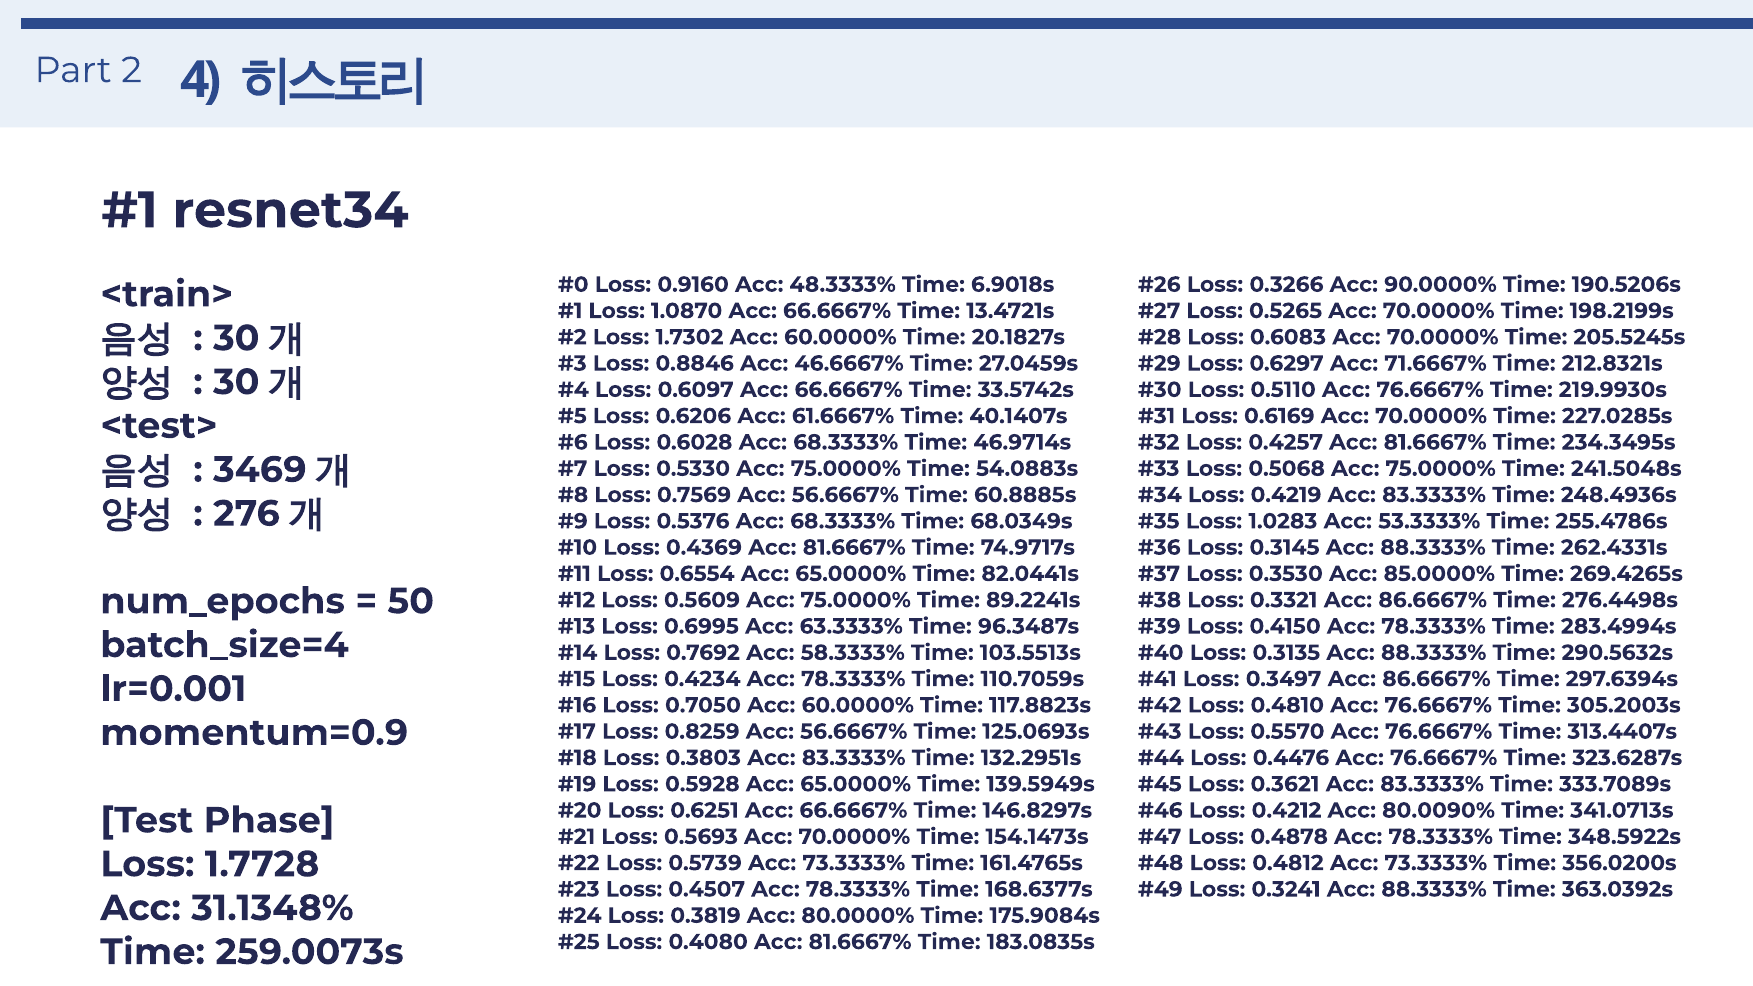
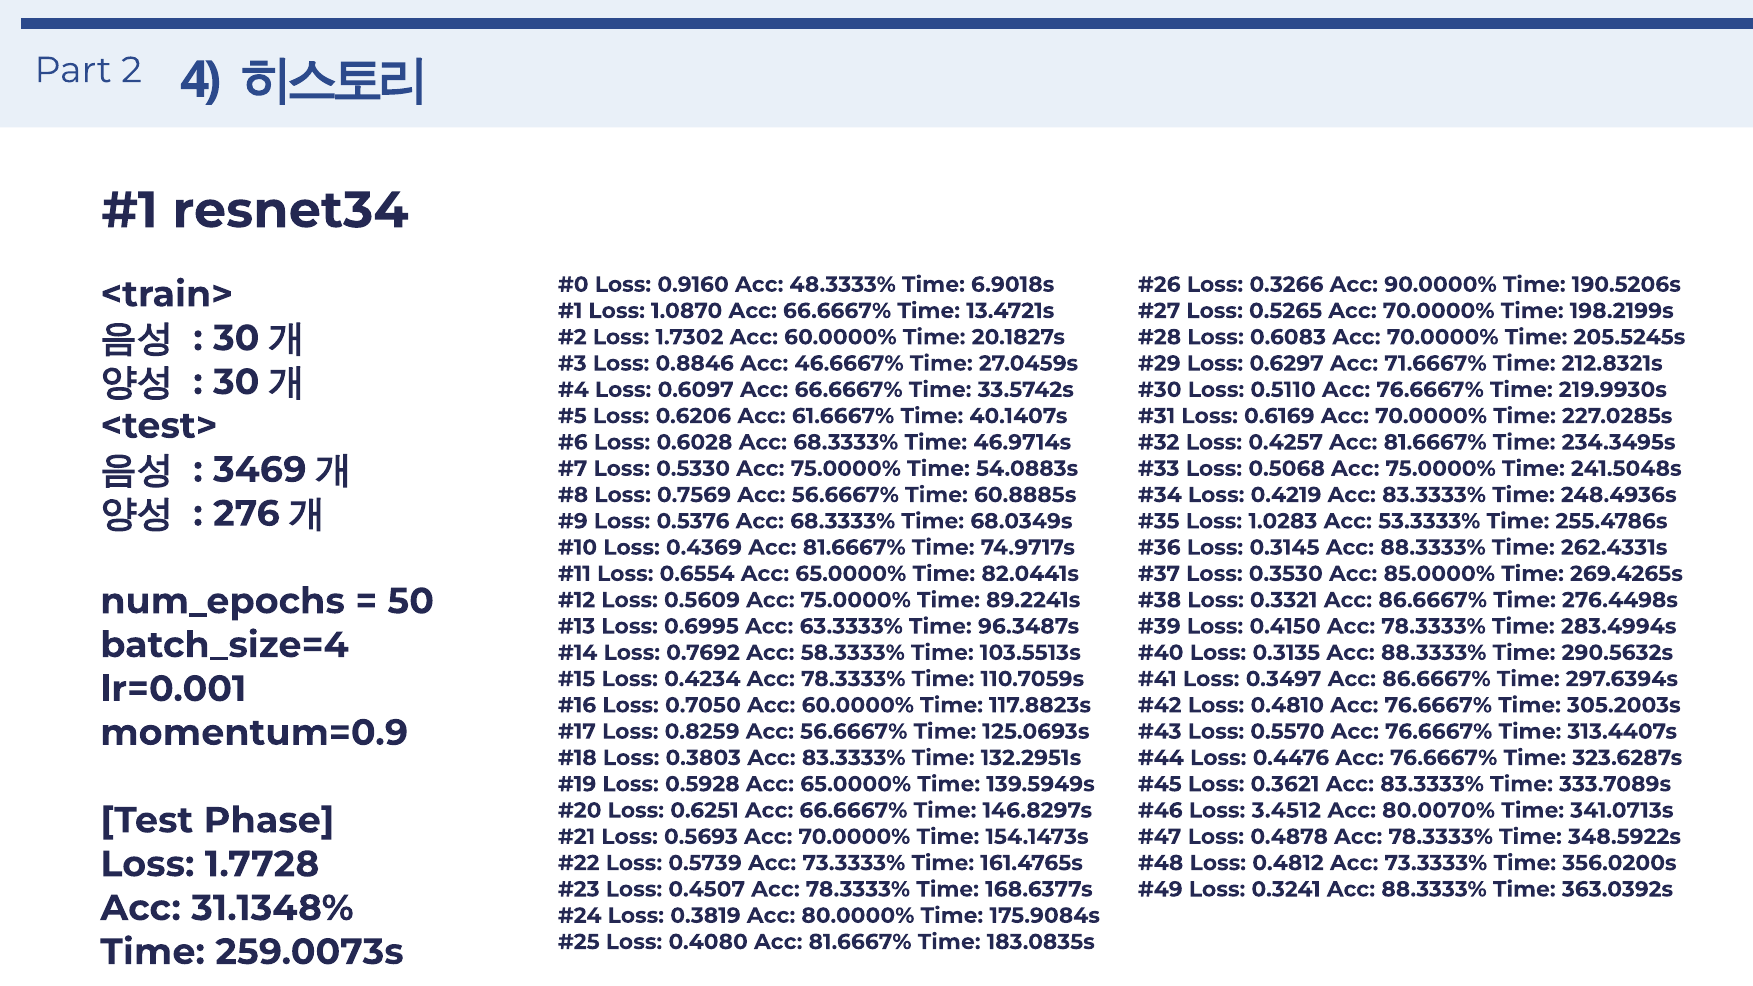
0.4212: 0.4212 -> 3.4512 (1286, 810)
80.0090%: 80.0090% -> 80.0070% (1439, 810)
